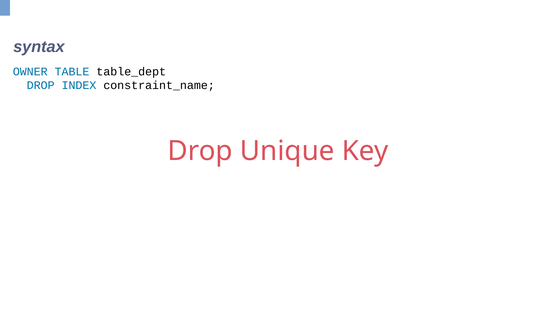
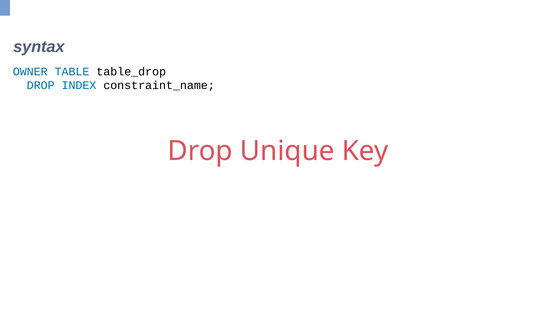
table_dept: table_dept -> table_drop (131, 72)
